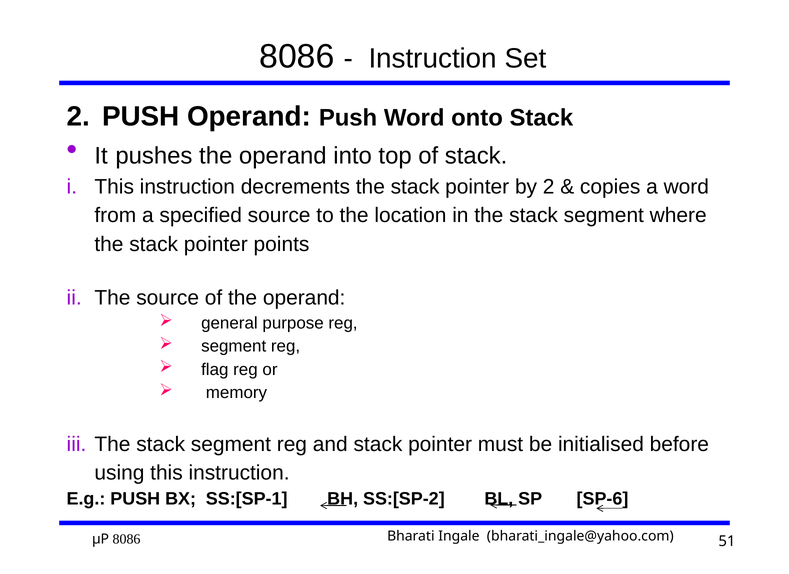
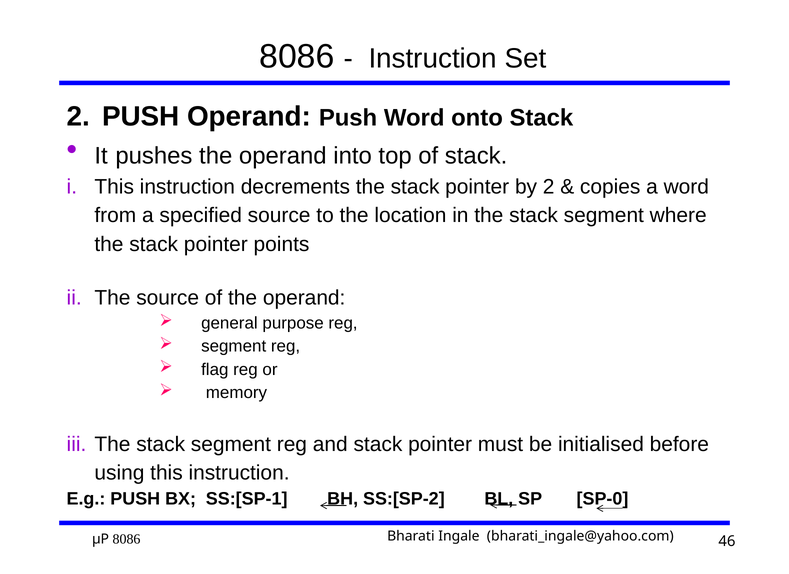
SP-6: SP-6 -> SP-0 (603, 499)
51: 51 -> 46 (727, 541)
